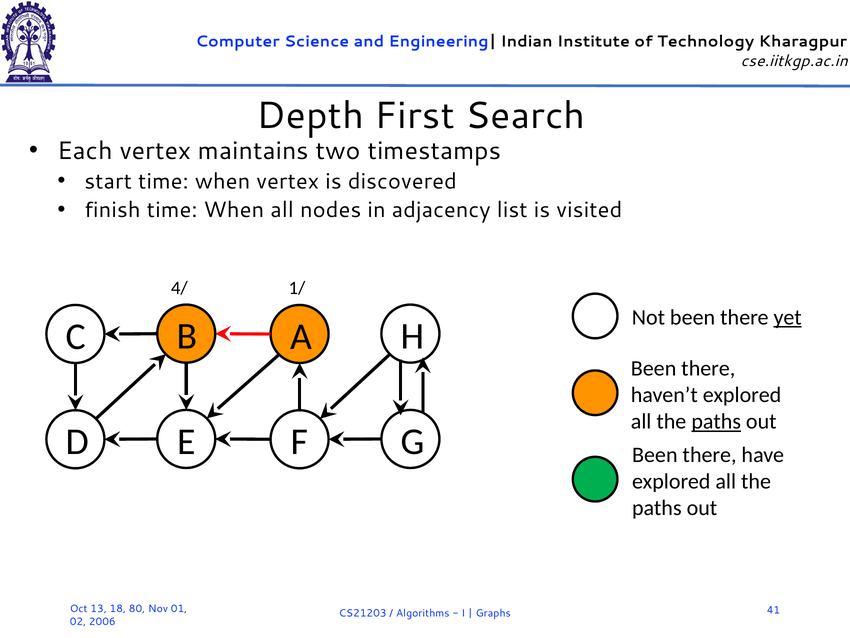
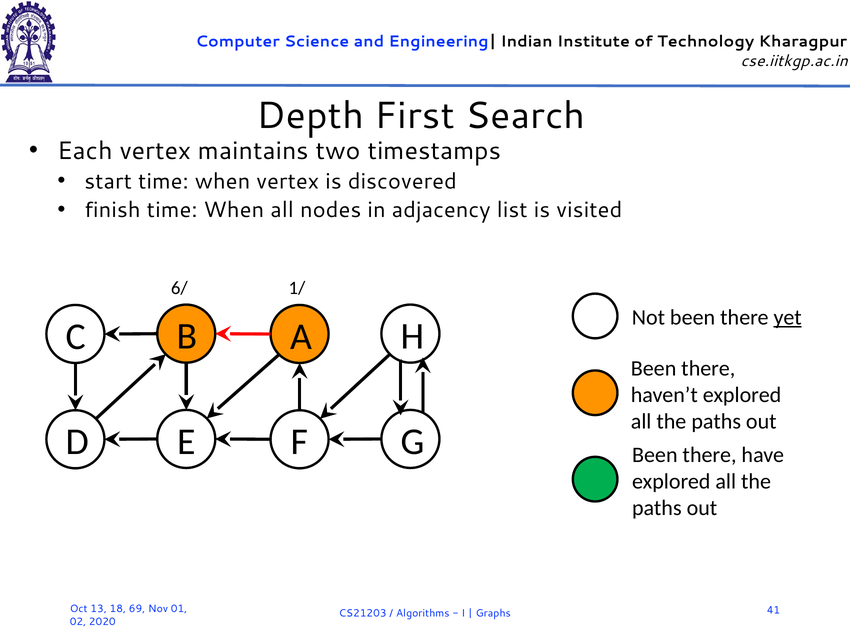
4/: 4/ -> 6/ (179, 288)
paths underline: present -> none (716, 421)
80: 80 -> 69 (137, 608)
2006: 2006 -> 2020 (102, 621)
